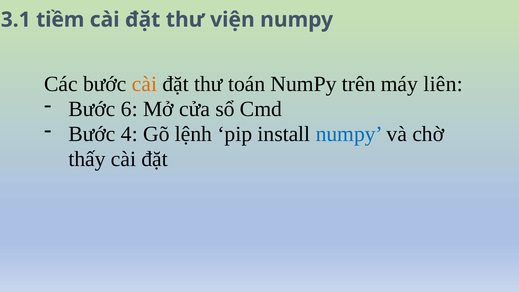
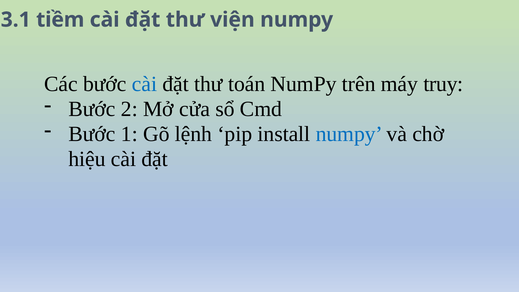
cài colour: orange -> blue (144, 84)
liên: liên -> truy (443, 84)
6: 6 -> 2 (129, 109)
4: 4 -> 1 (129, 134)
thấy: thấy -> hiệu (87, 159)
